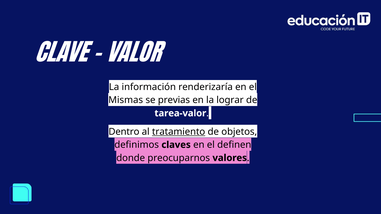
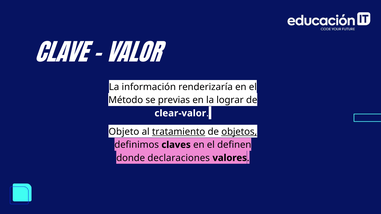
Mismas: Mismas -> Método (126, 100)
tarea-valor: tarea-valor -> clear-valor (180, 113)
Dentro: Dentro -> Objeto (124, 132)
objetos underline: none -> present (239, 132)
preocuparnos: preocuparnos -> declaraciones (179, 158)
